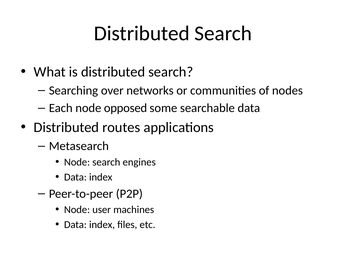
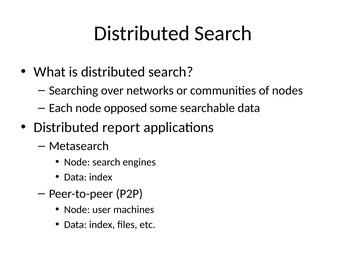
routes: routes -> report (121, 128)
